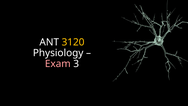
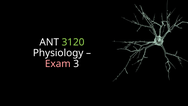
3120 colour: yellow -> light green (73, 42)
